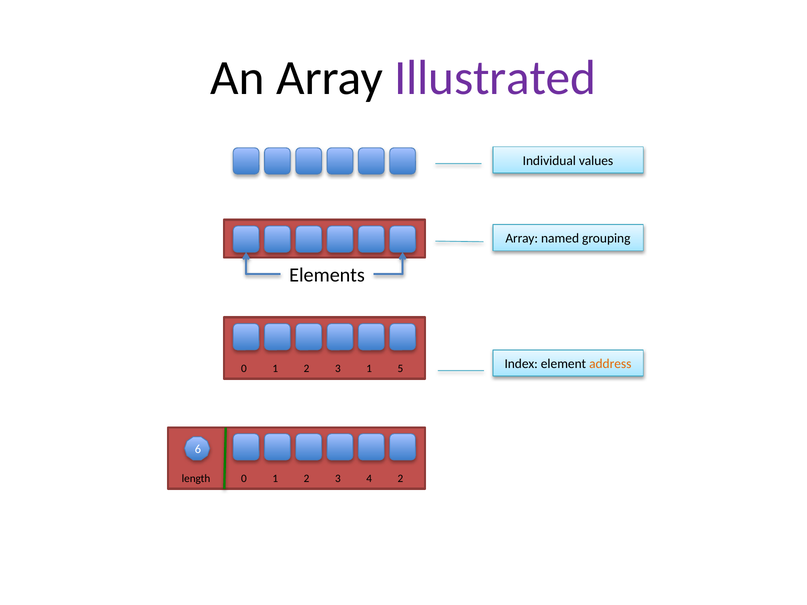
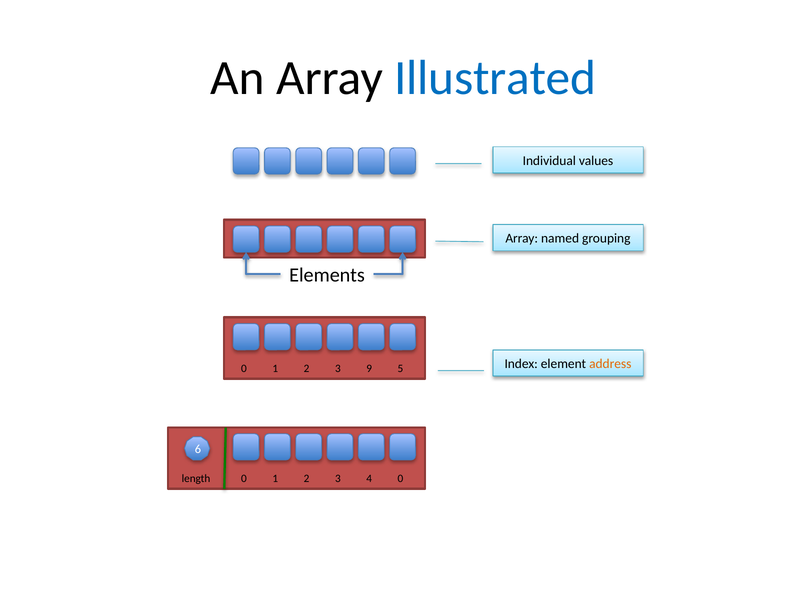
Illustrated colour: purple -> blue (495, 78)
3 1: 1 -> 9 (369, 369)
4 2: 2 -> 0 (400, 479)
